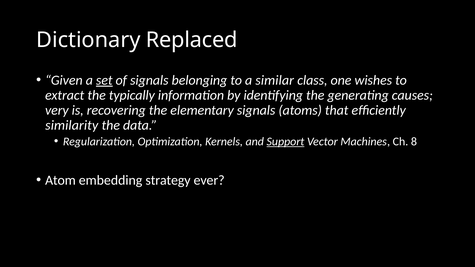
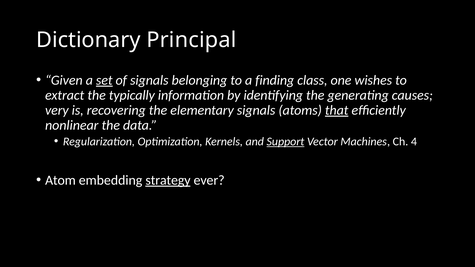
Replaced: Replaced -> Principal (191, 40)
similar: similar -> finding (275, 80)
that underline: none -> present (337, 110)
similarity: similarity -> nonlinear (72, 125)
8: 8 -> 4 (414, 142)
strategy underline: none -> present (168, 180)
